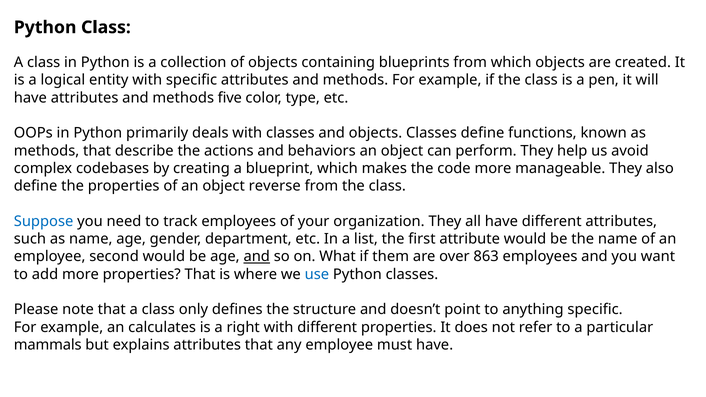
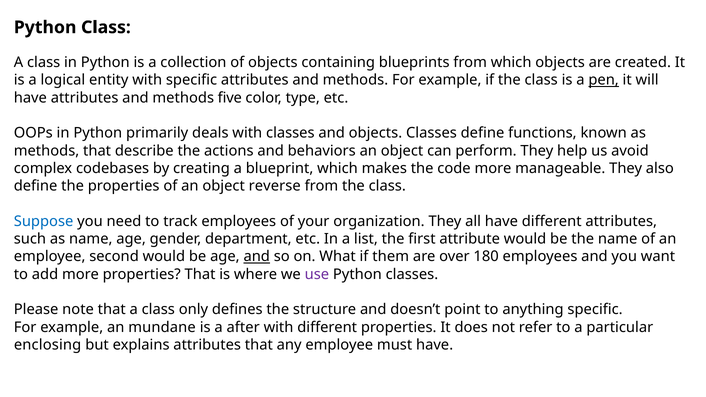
pen underline: none -> present (604, 80)
863: 863 -> 180 (486, 257)
use colour: blue -> purple (317, 274)
calculates: calculates -> mundane (162, 327)
right: right -> after (243, 327)
mammals: mammals -> enclosing (48, 345)
